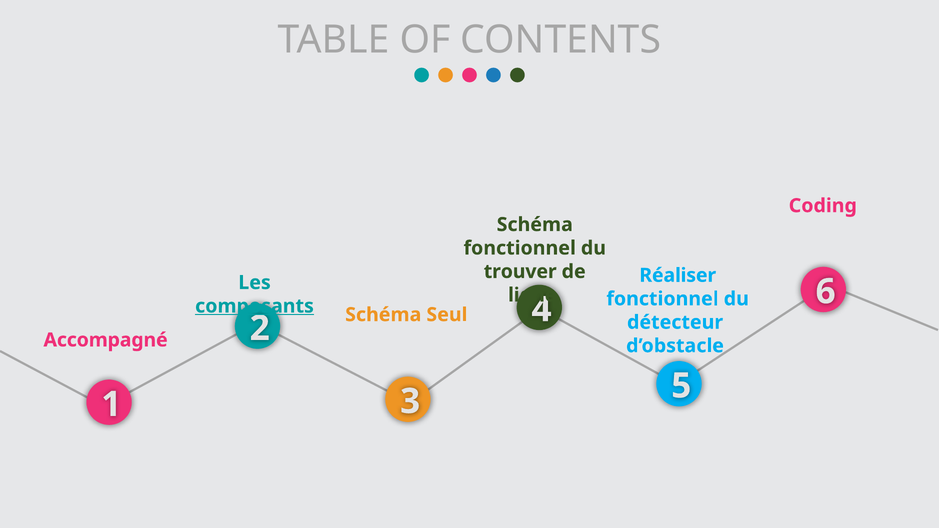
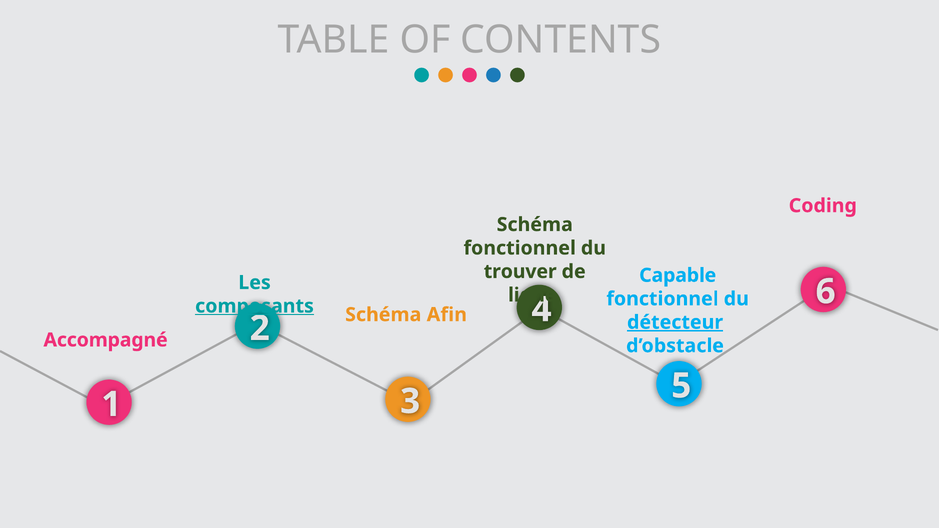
Réaliser: Réaliser -> Capable (678, 275)
Seul: Seul -> Afin (447, 315)
détecteur underline: none -> present (675, 322)
